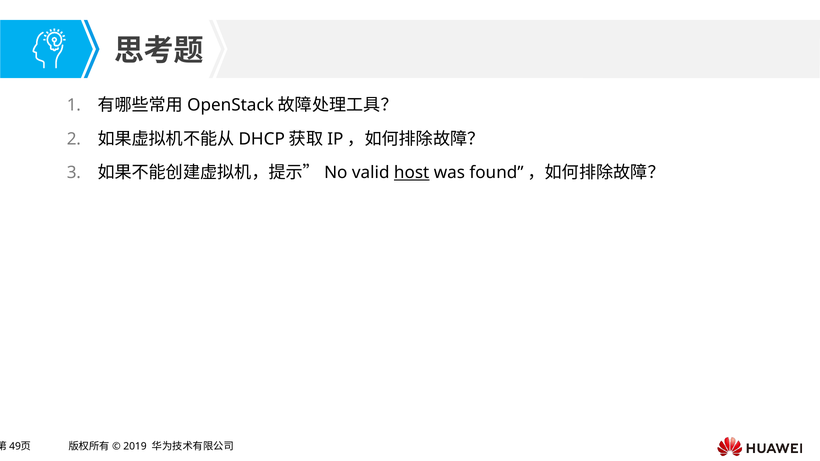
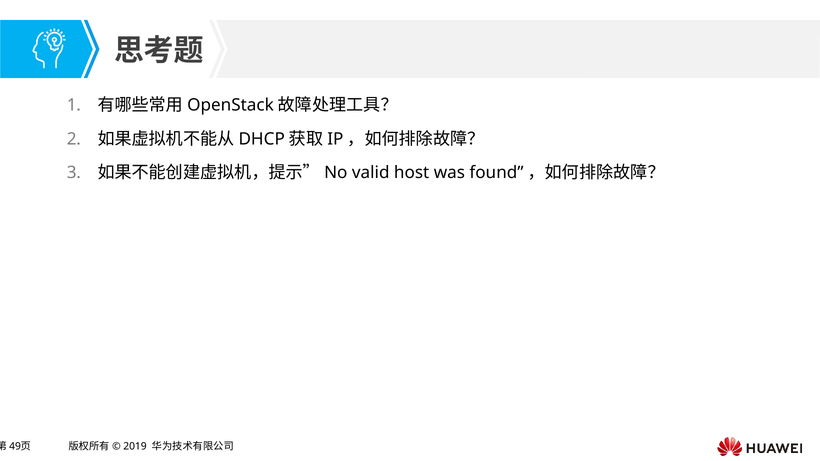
host underline: present -> none (412, 173)
